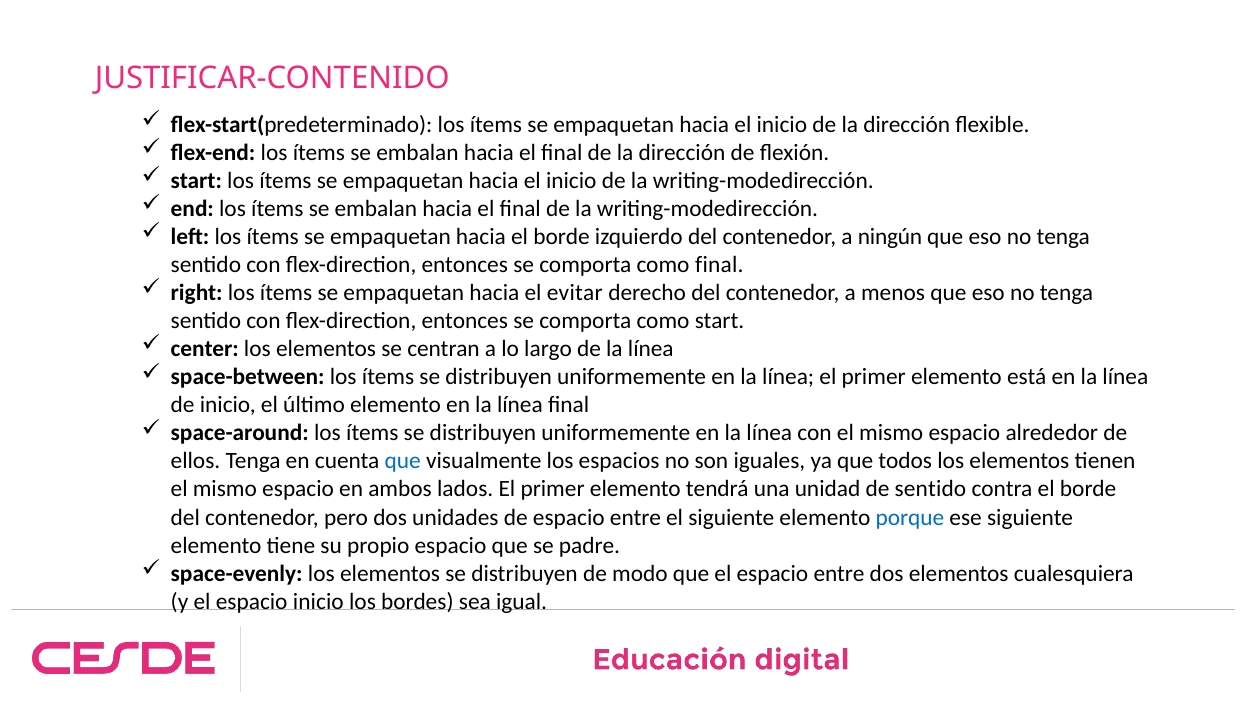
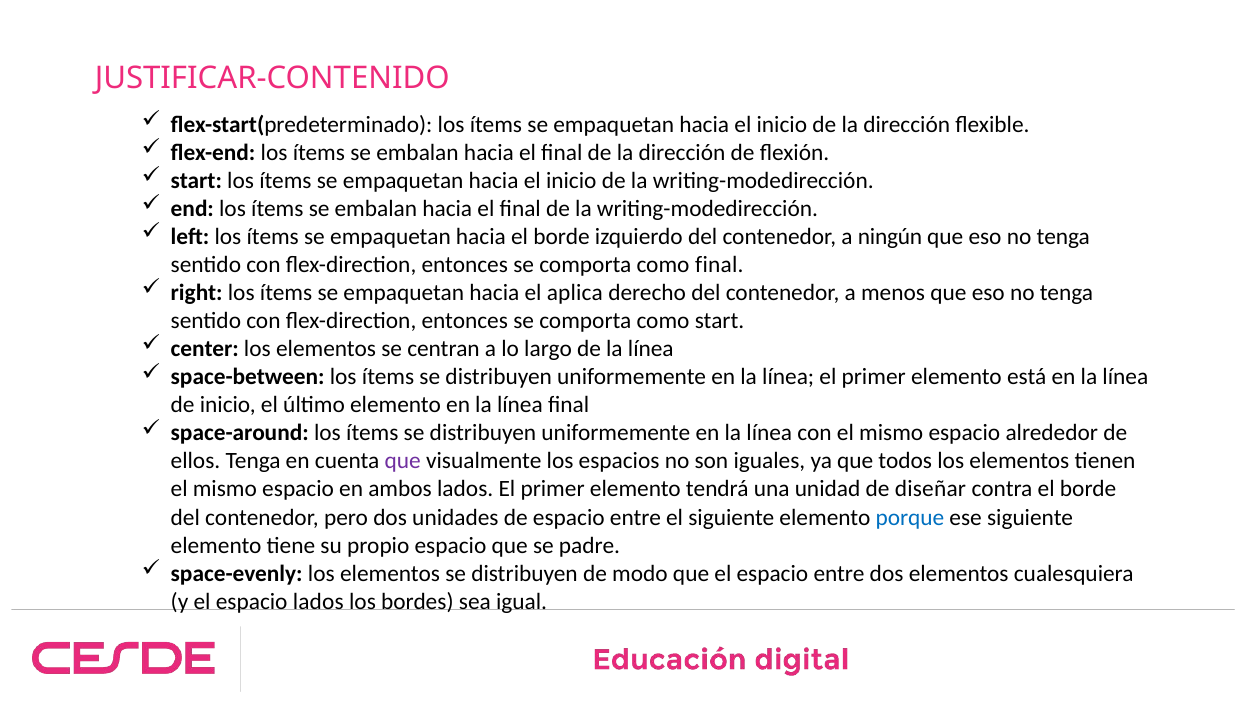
evitar: evitar -> aplica (575, 293)
que colour: blue -> purple (403, 461)
de sentido: sentido -> diseñar (930, 489)
espacio inicio: inicio -> lados (318, 601)
